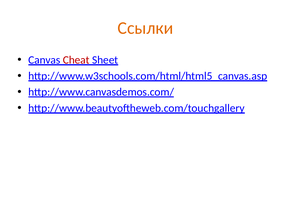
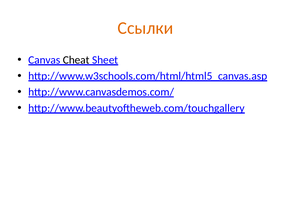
Cheat colour: red -> black (76, 60)
